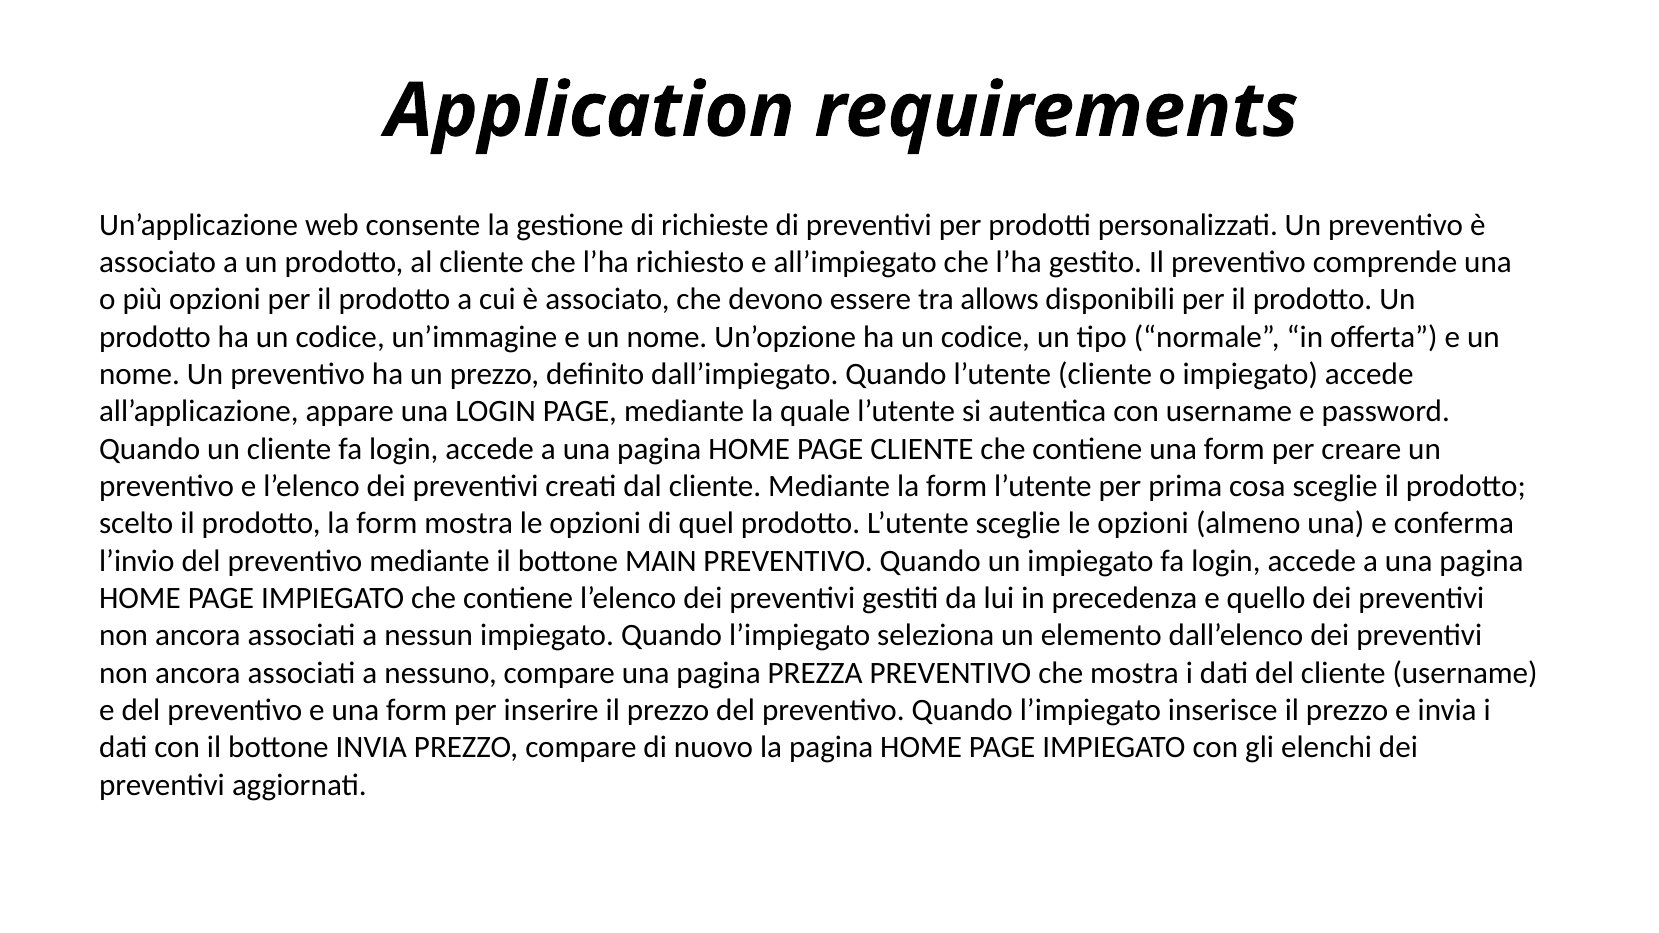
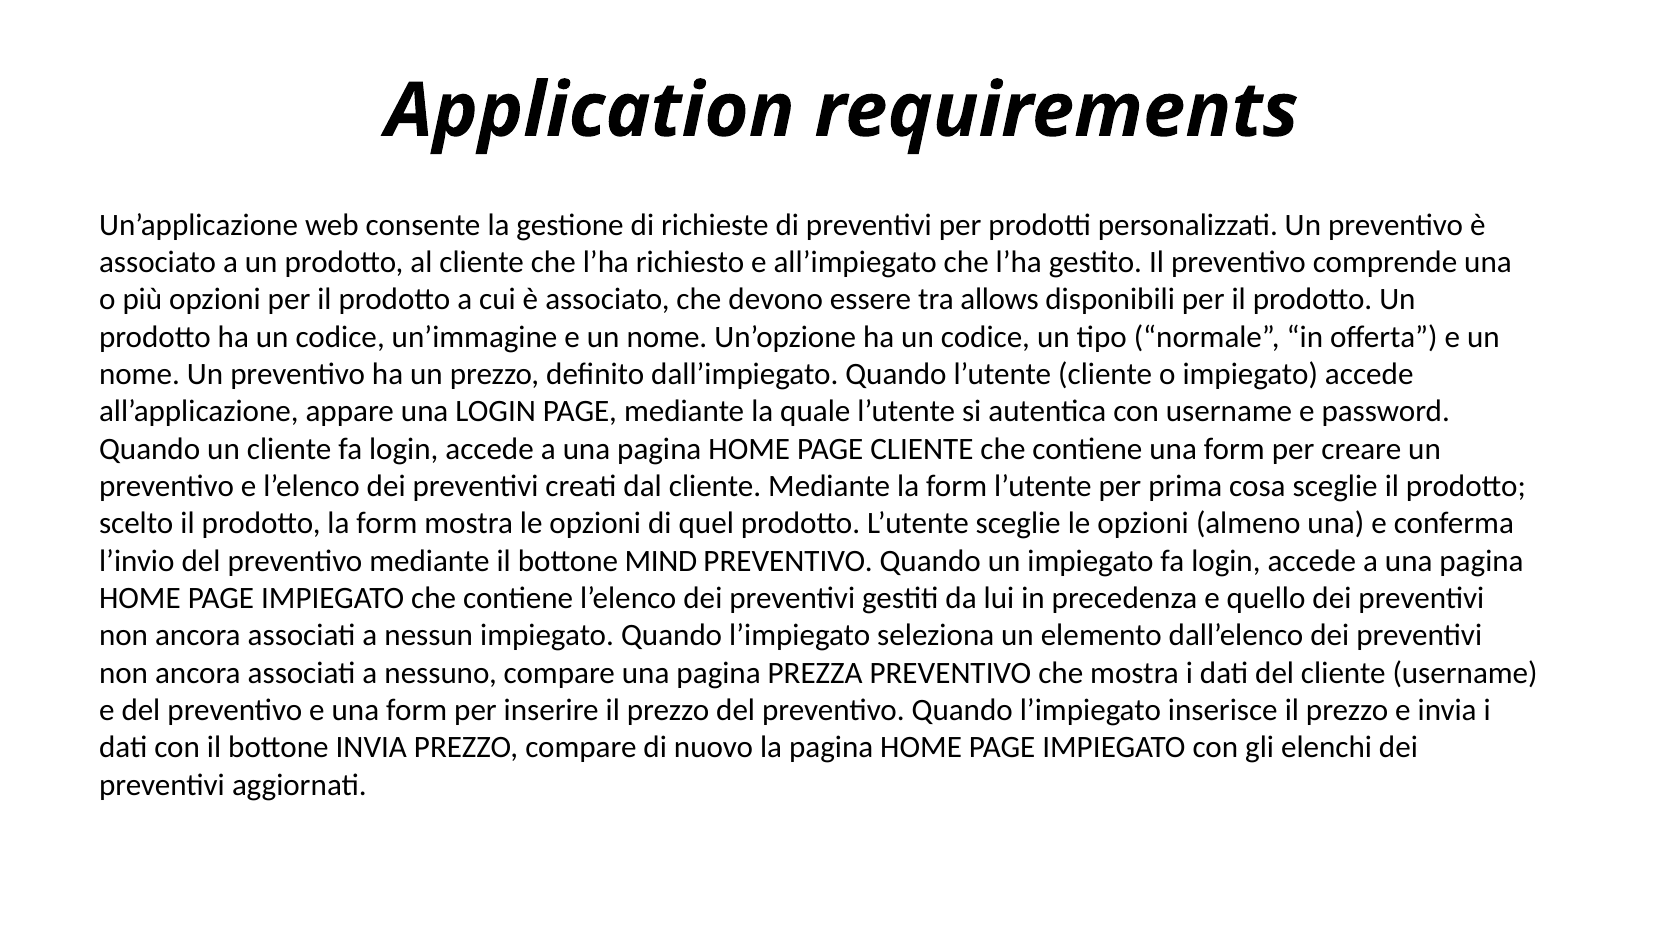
MAIN: MAIN -> MIND (661, 561)
